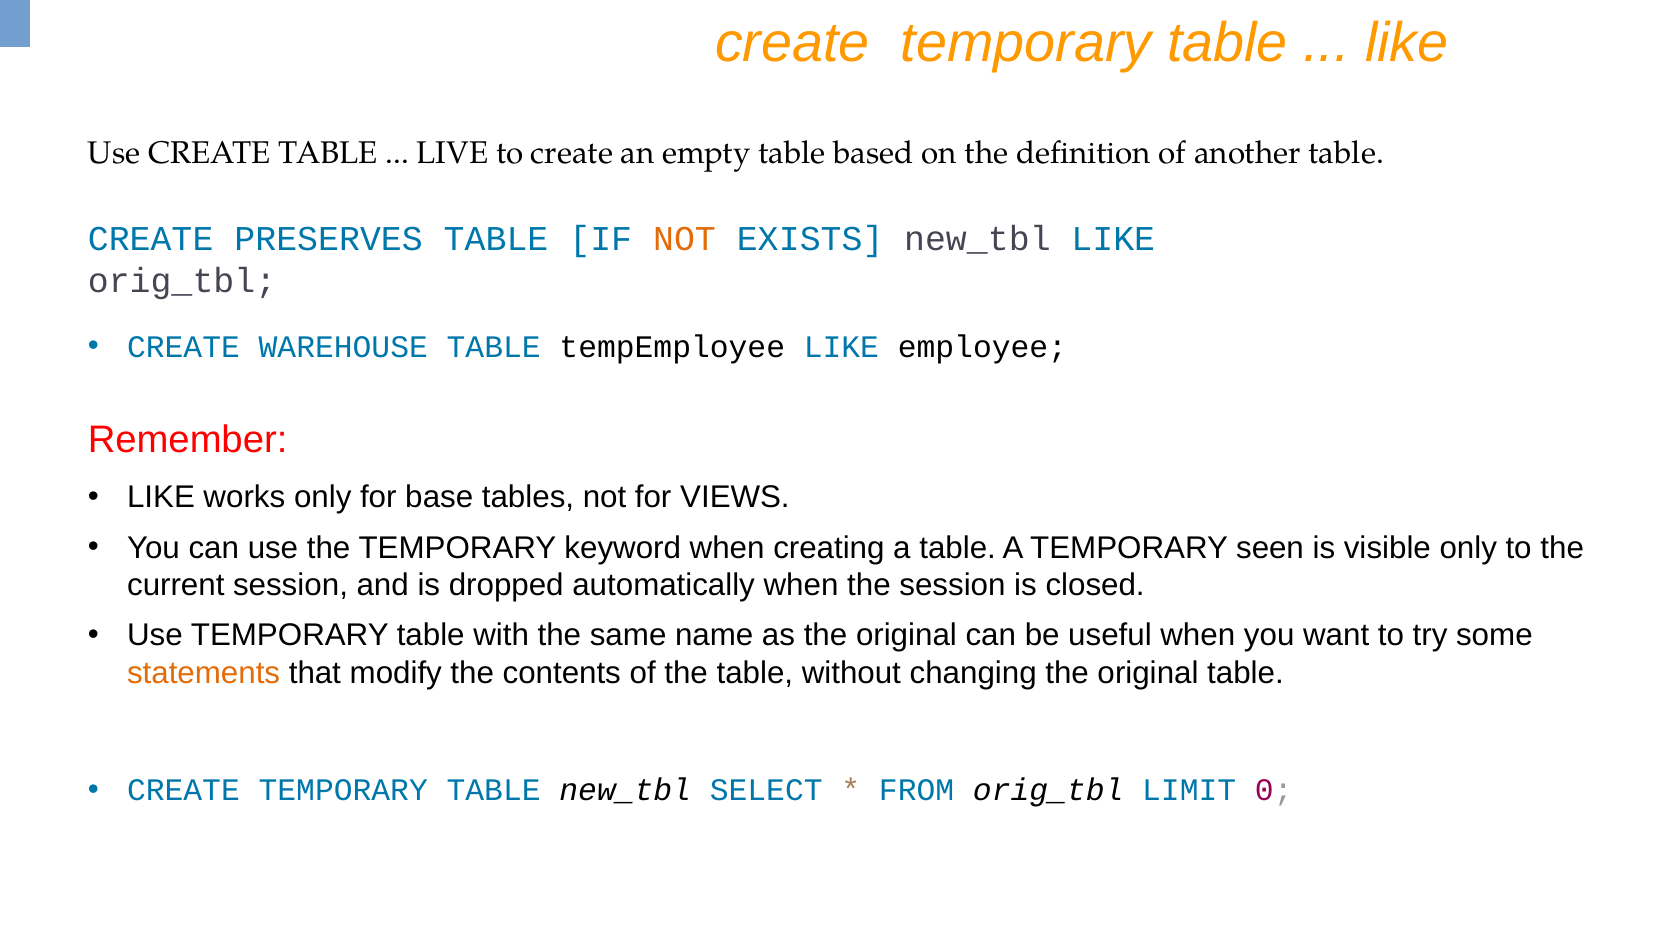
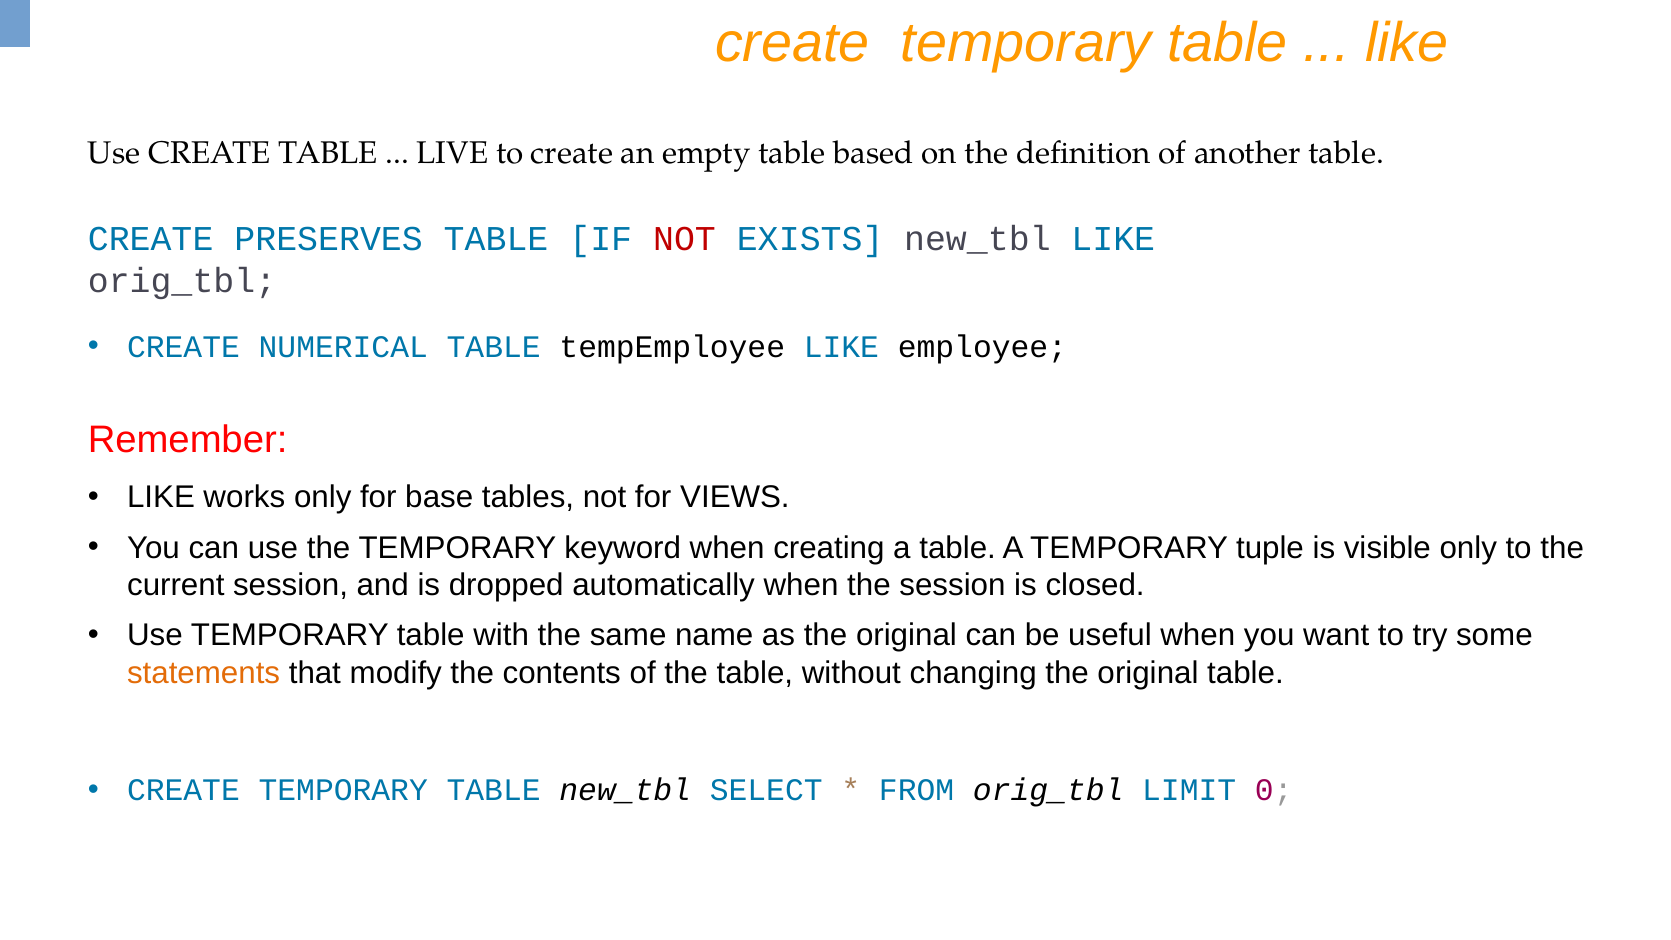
NOT colour: orange -> red (684, 239)
WAREHOUSE: WAREHOUSE -> NUMERICAL (343, 347)
seen: seen -> tuple (1270, 548)
